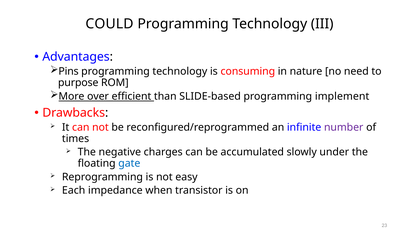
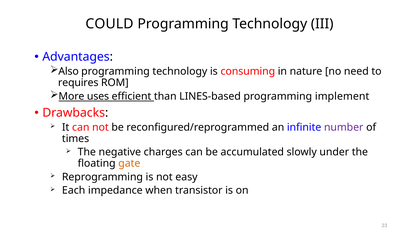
Pins: Pins -> Also (69, 71)
purpose: purpose -> requires (78, 83)
over: over -> uses (98, 96)
SLIDE-based: SLIDE-based -> LINES-based (210, 96)
gate colour: blue -> orange (129, 163)
